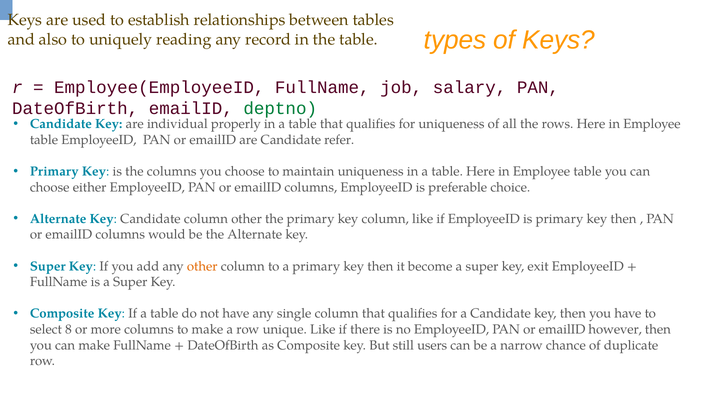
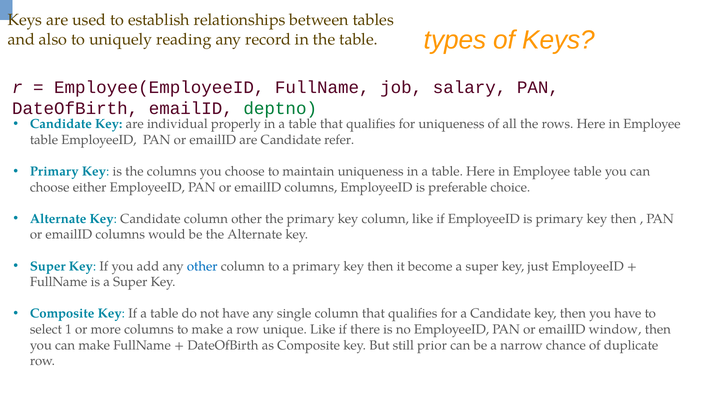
other colour: orange -> blue (202, 266)
exit: exit -> just (538, 266)
8: 8 -> 1 (68, 329)
however: however -> window (615, 329)
users: users -> prior (432, 345)
